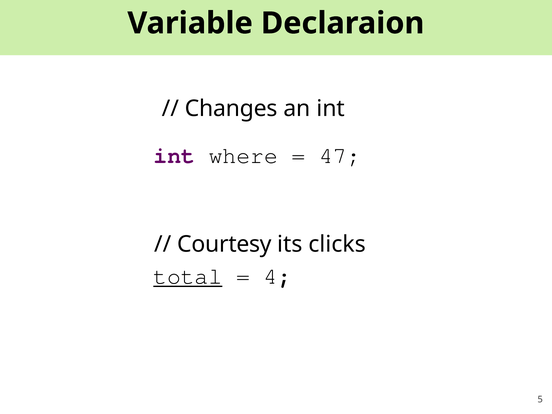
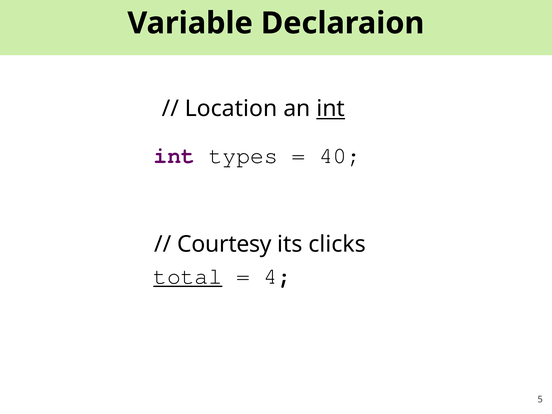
Changes: Changes -> Location (231, 109)
int underline: none -> present (331, 109)
where: where -> types (243, 156)
47: 47 -> 40 (340, 156)
